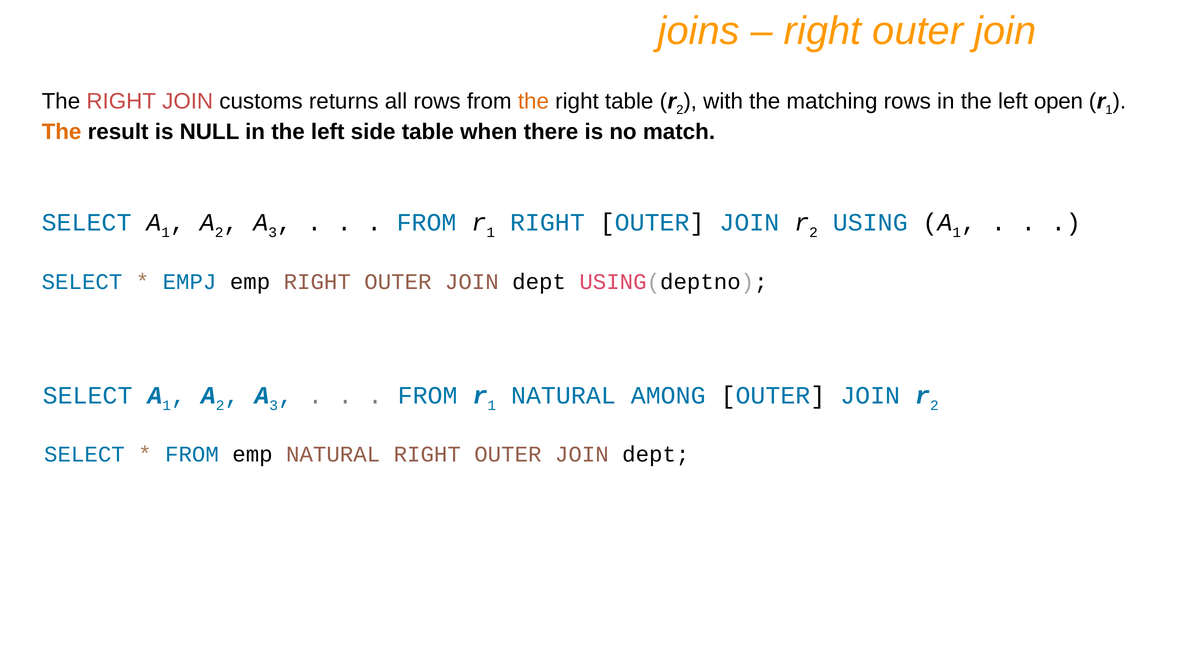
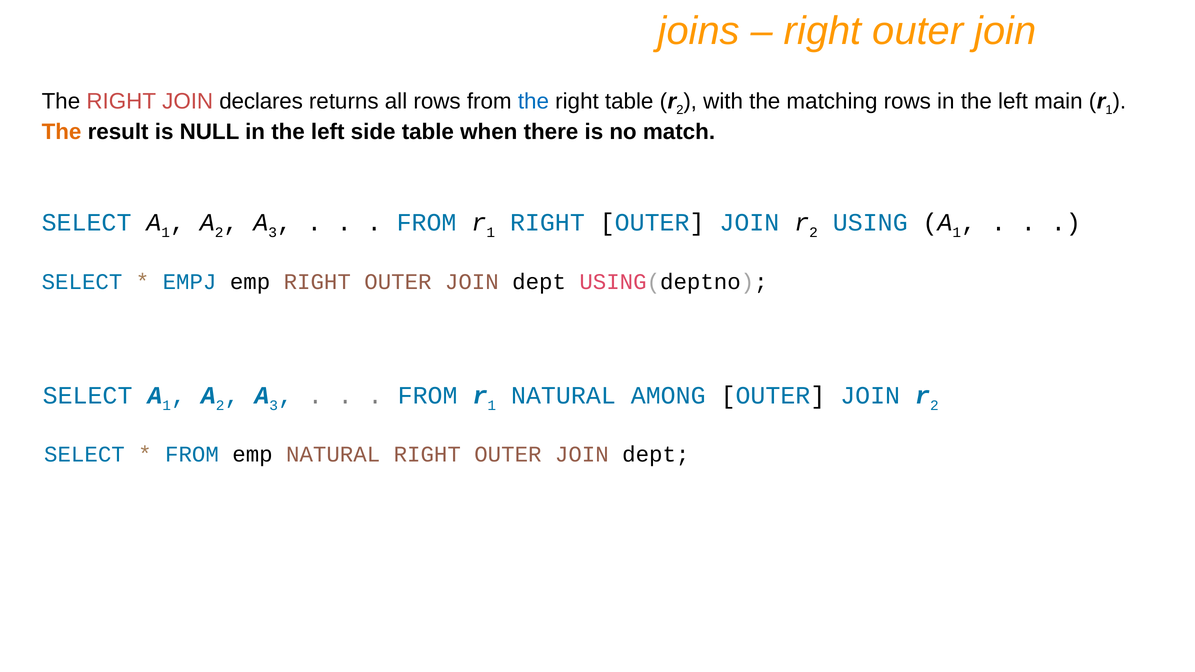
customs: customs -> declares (261, 102)
the colour: orange -> blue (533, 102)
open: open -> main (1058, 102)
